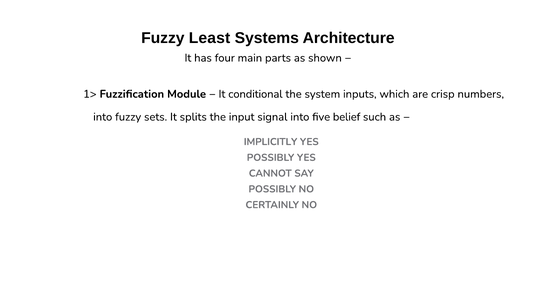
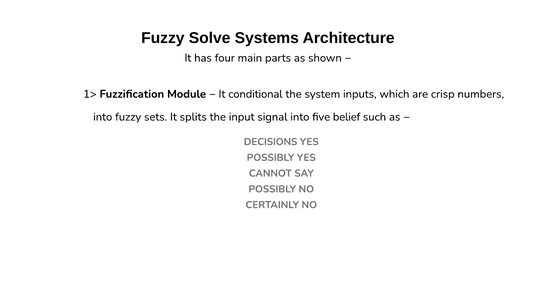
Least: Least -> Solve (210, 38)
IMPLICITLY: IMPLICITLY -> DECISIONS (271, 142)
